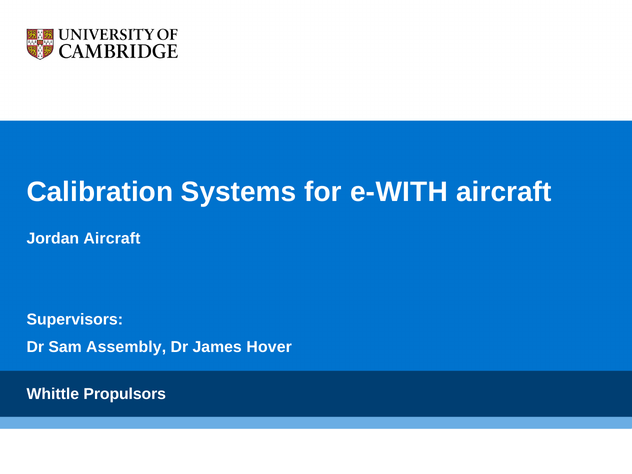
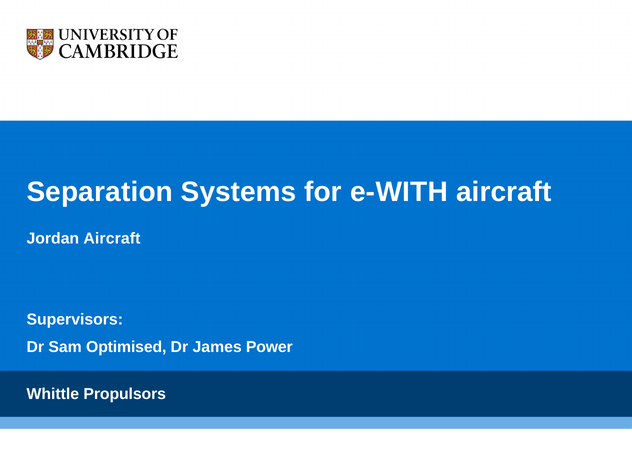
Calibration: Calibration -> Separation (100, 192)
Assembly: Assembly -> Optimised (126, 347)
Hover: Hover -> Power (269, 347)
